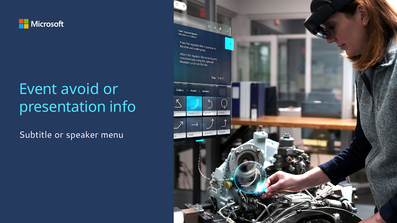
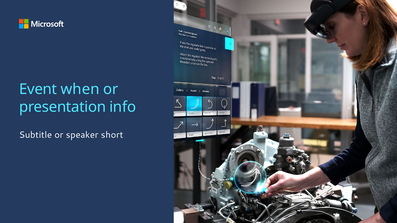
avoid: avoid -> when (80, 89)
menu: menu -> short (112, 135)
